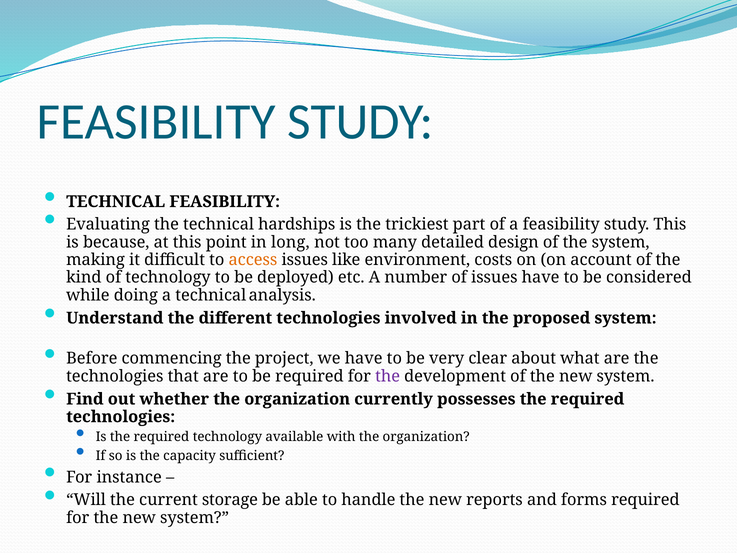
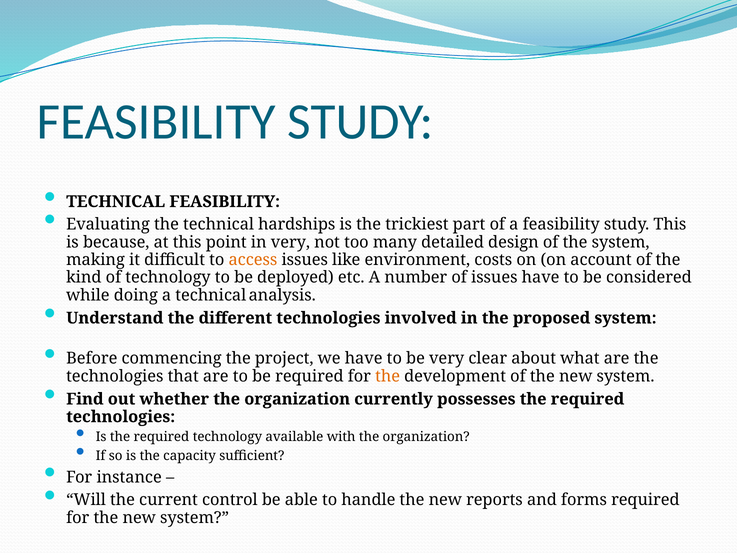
in long: long -> very (290, 242)
the colour: purple -> orange (388, 376)
storage: storage -> control (230, 500)
